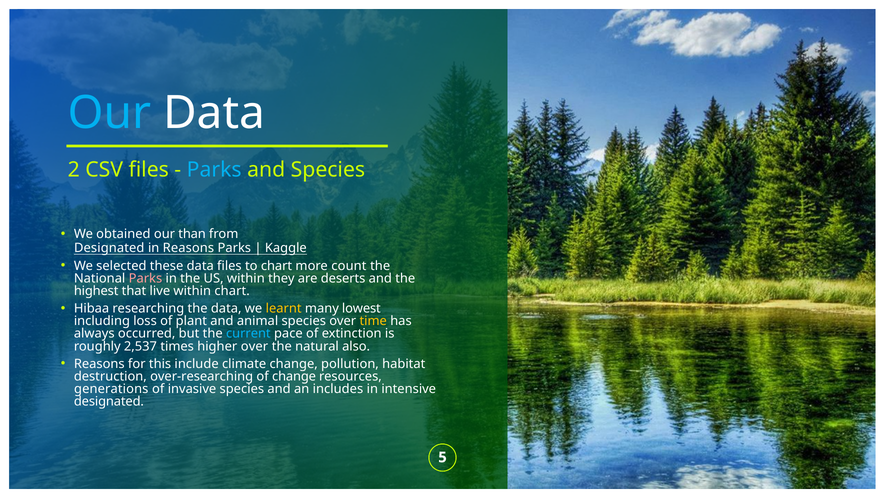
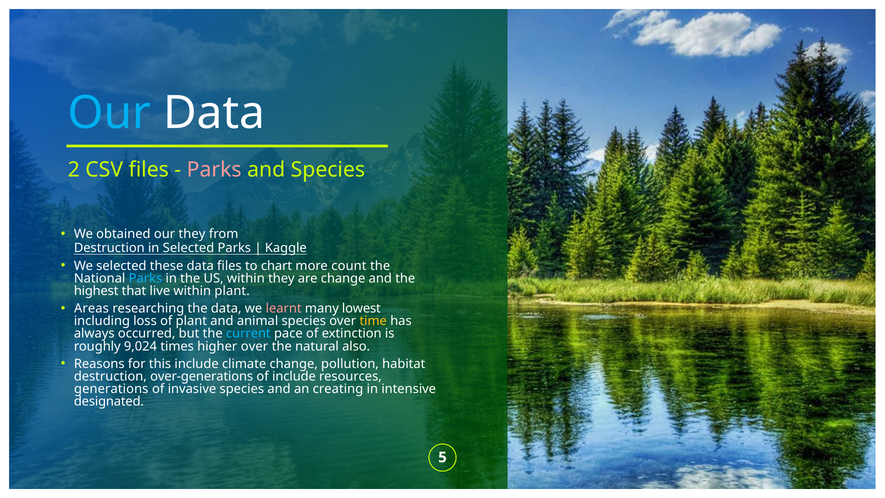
Parks colour: light blue -> pink (214, 170)
our than: than -> they (192, 234)
Designated: Designated -> Destruction (109, 248)
in Reasons: Reasons -> Selected (188, 248)
Parks colour: pink -> light blue (145, 278)
are deserts: deserts -> change (343, 278)
within chart: chart -> plant (232, 291)
Hibaa: Hibaa -> Areas (91, 308)
learnt colour: yellow -> pink (284, 308)
2,537: 2,537 -> 9,024 (140, 346)
over-researching: over-researching -> over-generations (202, 376)
of change: change -> include (294, 376)
includes: includes -> creating (338, 389)
